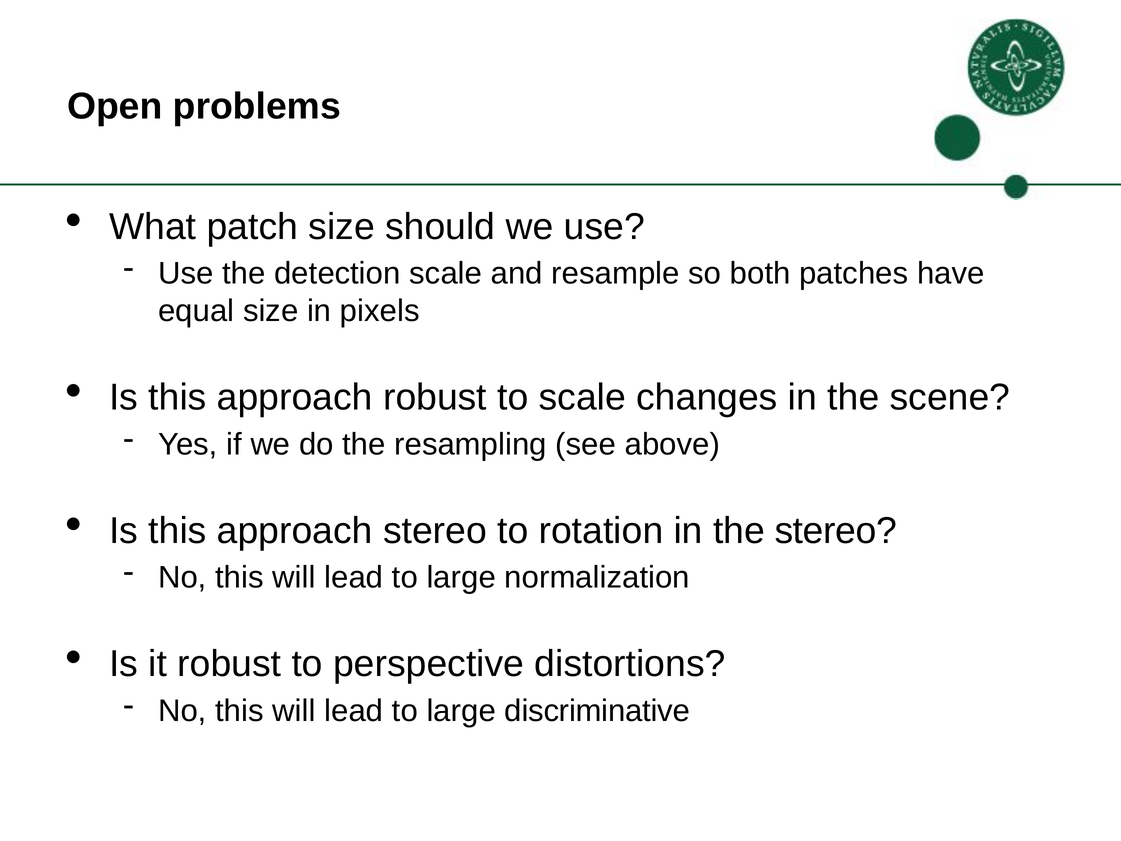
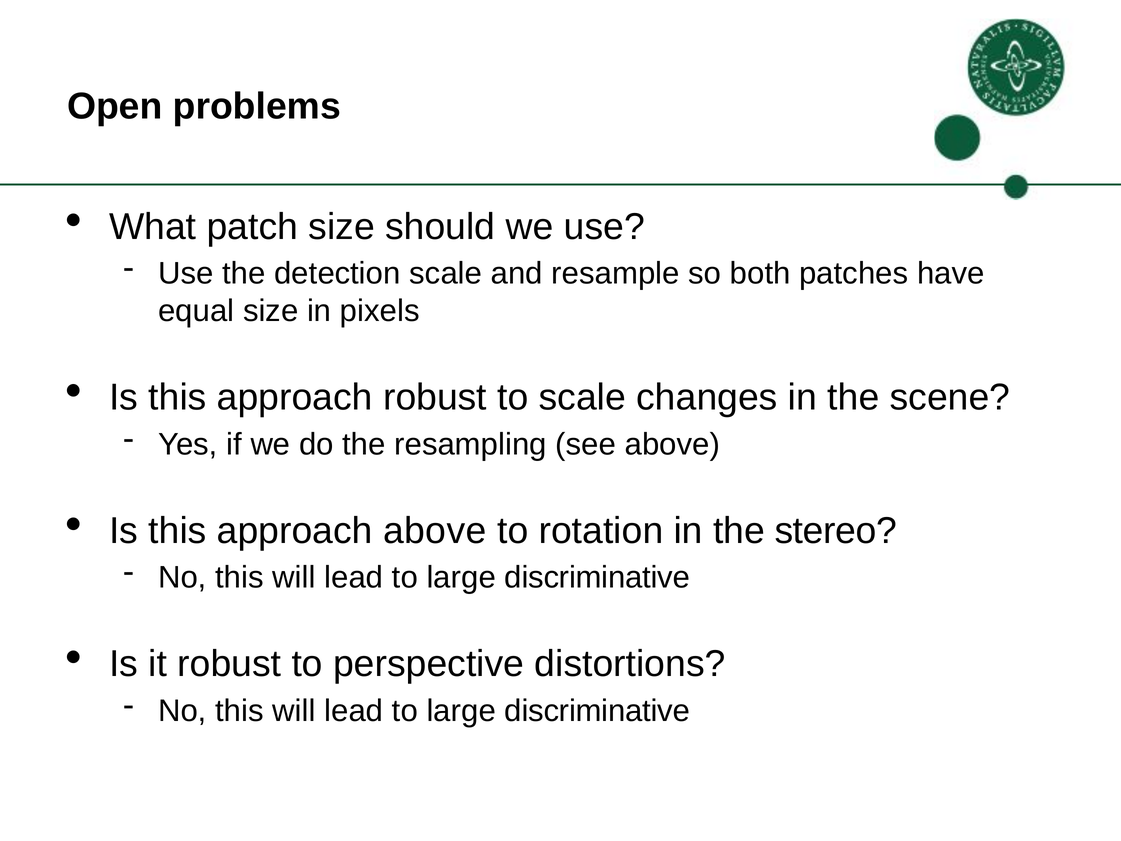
approach stereo: stereo -> above (435, 531)
normalization: normalization -> discriminative (597, 578)
